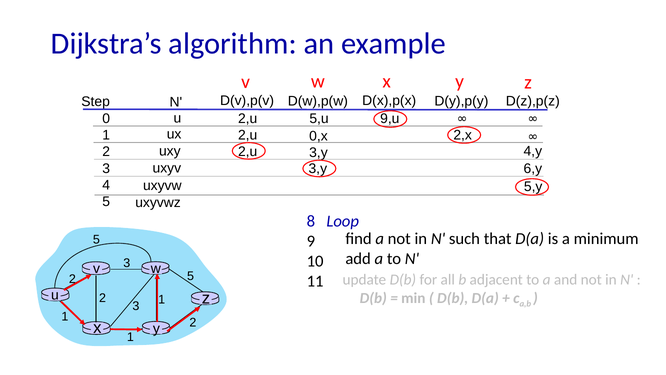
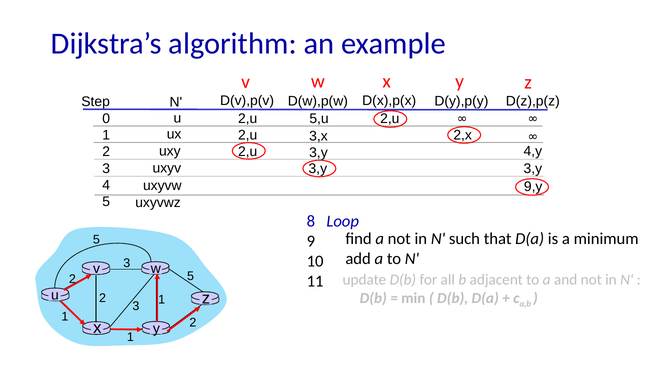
9,u: 9,u -> 2,u (390, 118)
0,x: 0,x -> 3,x (318, 136)
uxyv 6,y: 6,y -> 3,y (533, 169)
5,y: 5,y -> 9,y (533, 186)
